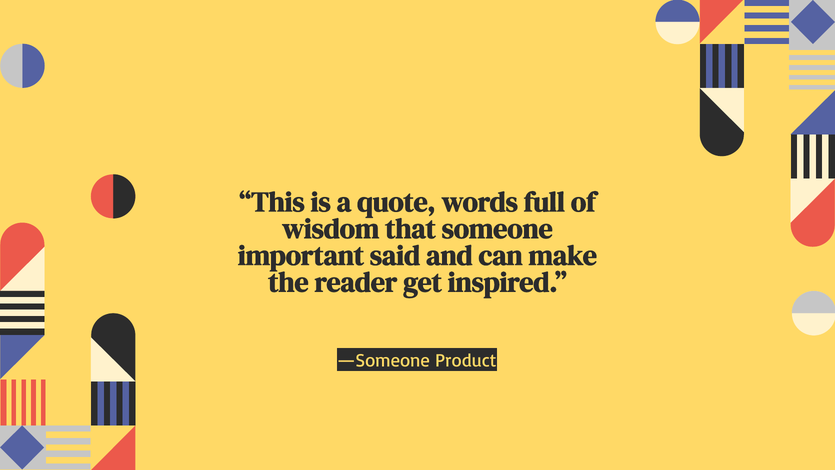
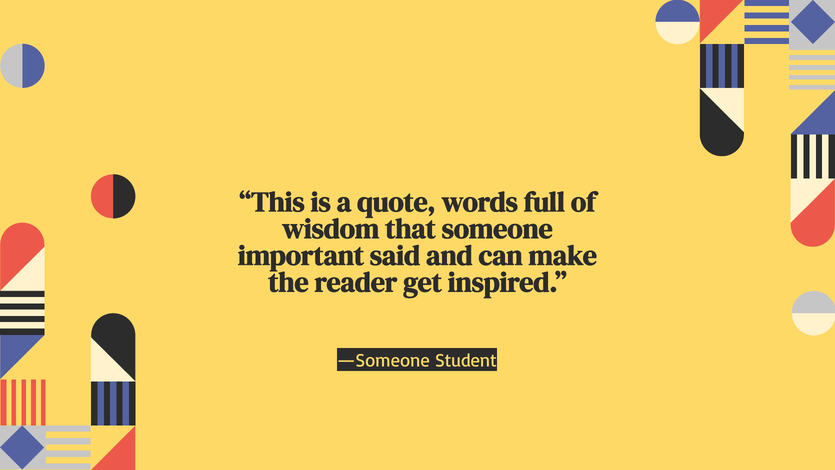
Product: Product -> Student (466, 360)
